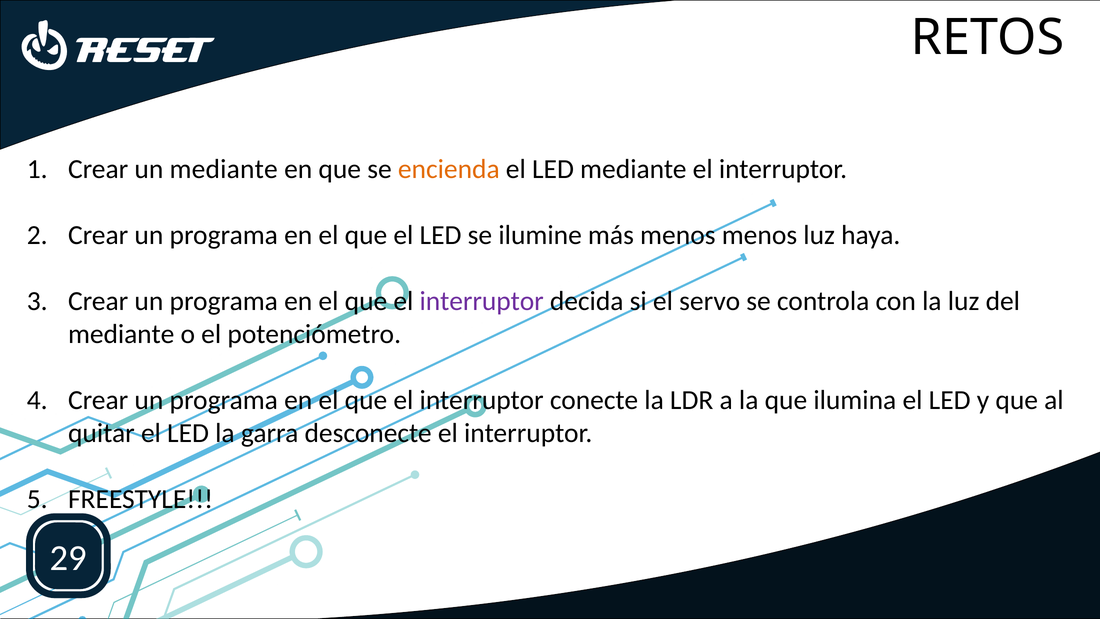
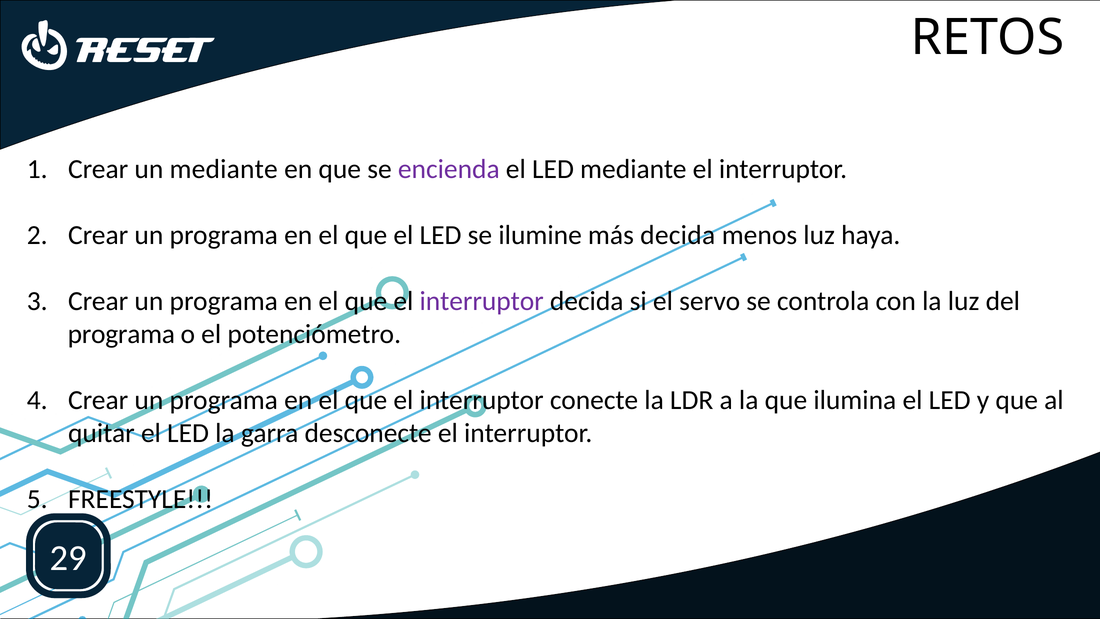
encienda colour: orange -> purple (449, 169)
más menos: menos -> decida (678, 235)
mediante: mediante -> programa (121, 334)
